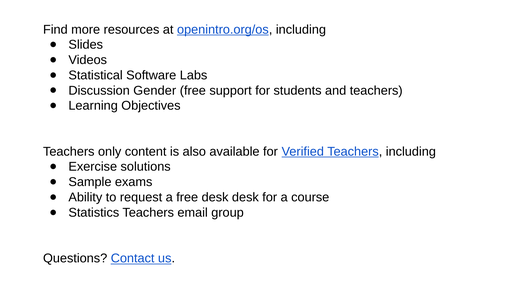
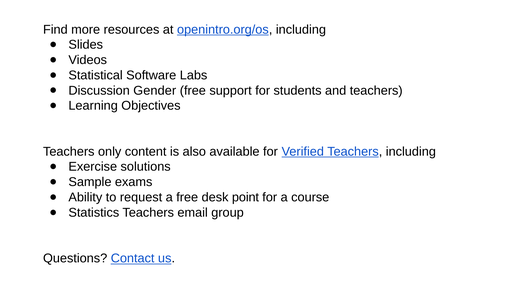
desk desk: desk -> point (245, 197)
